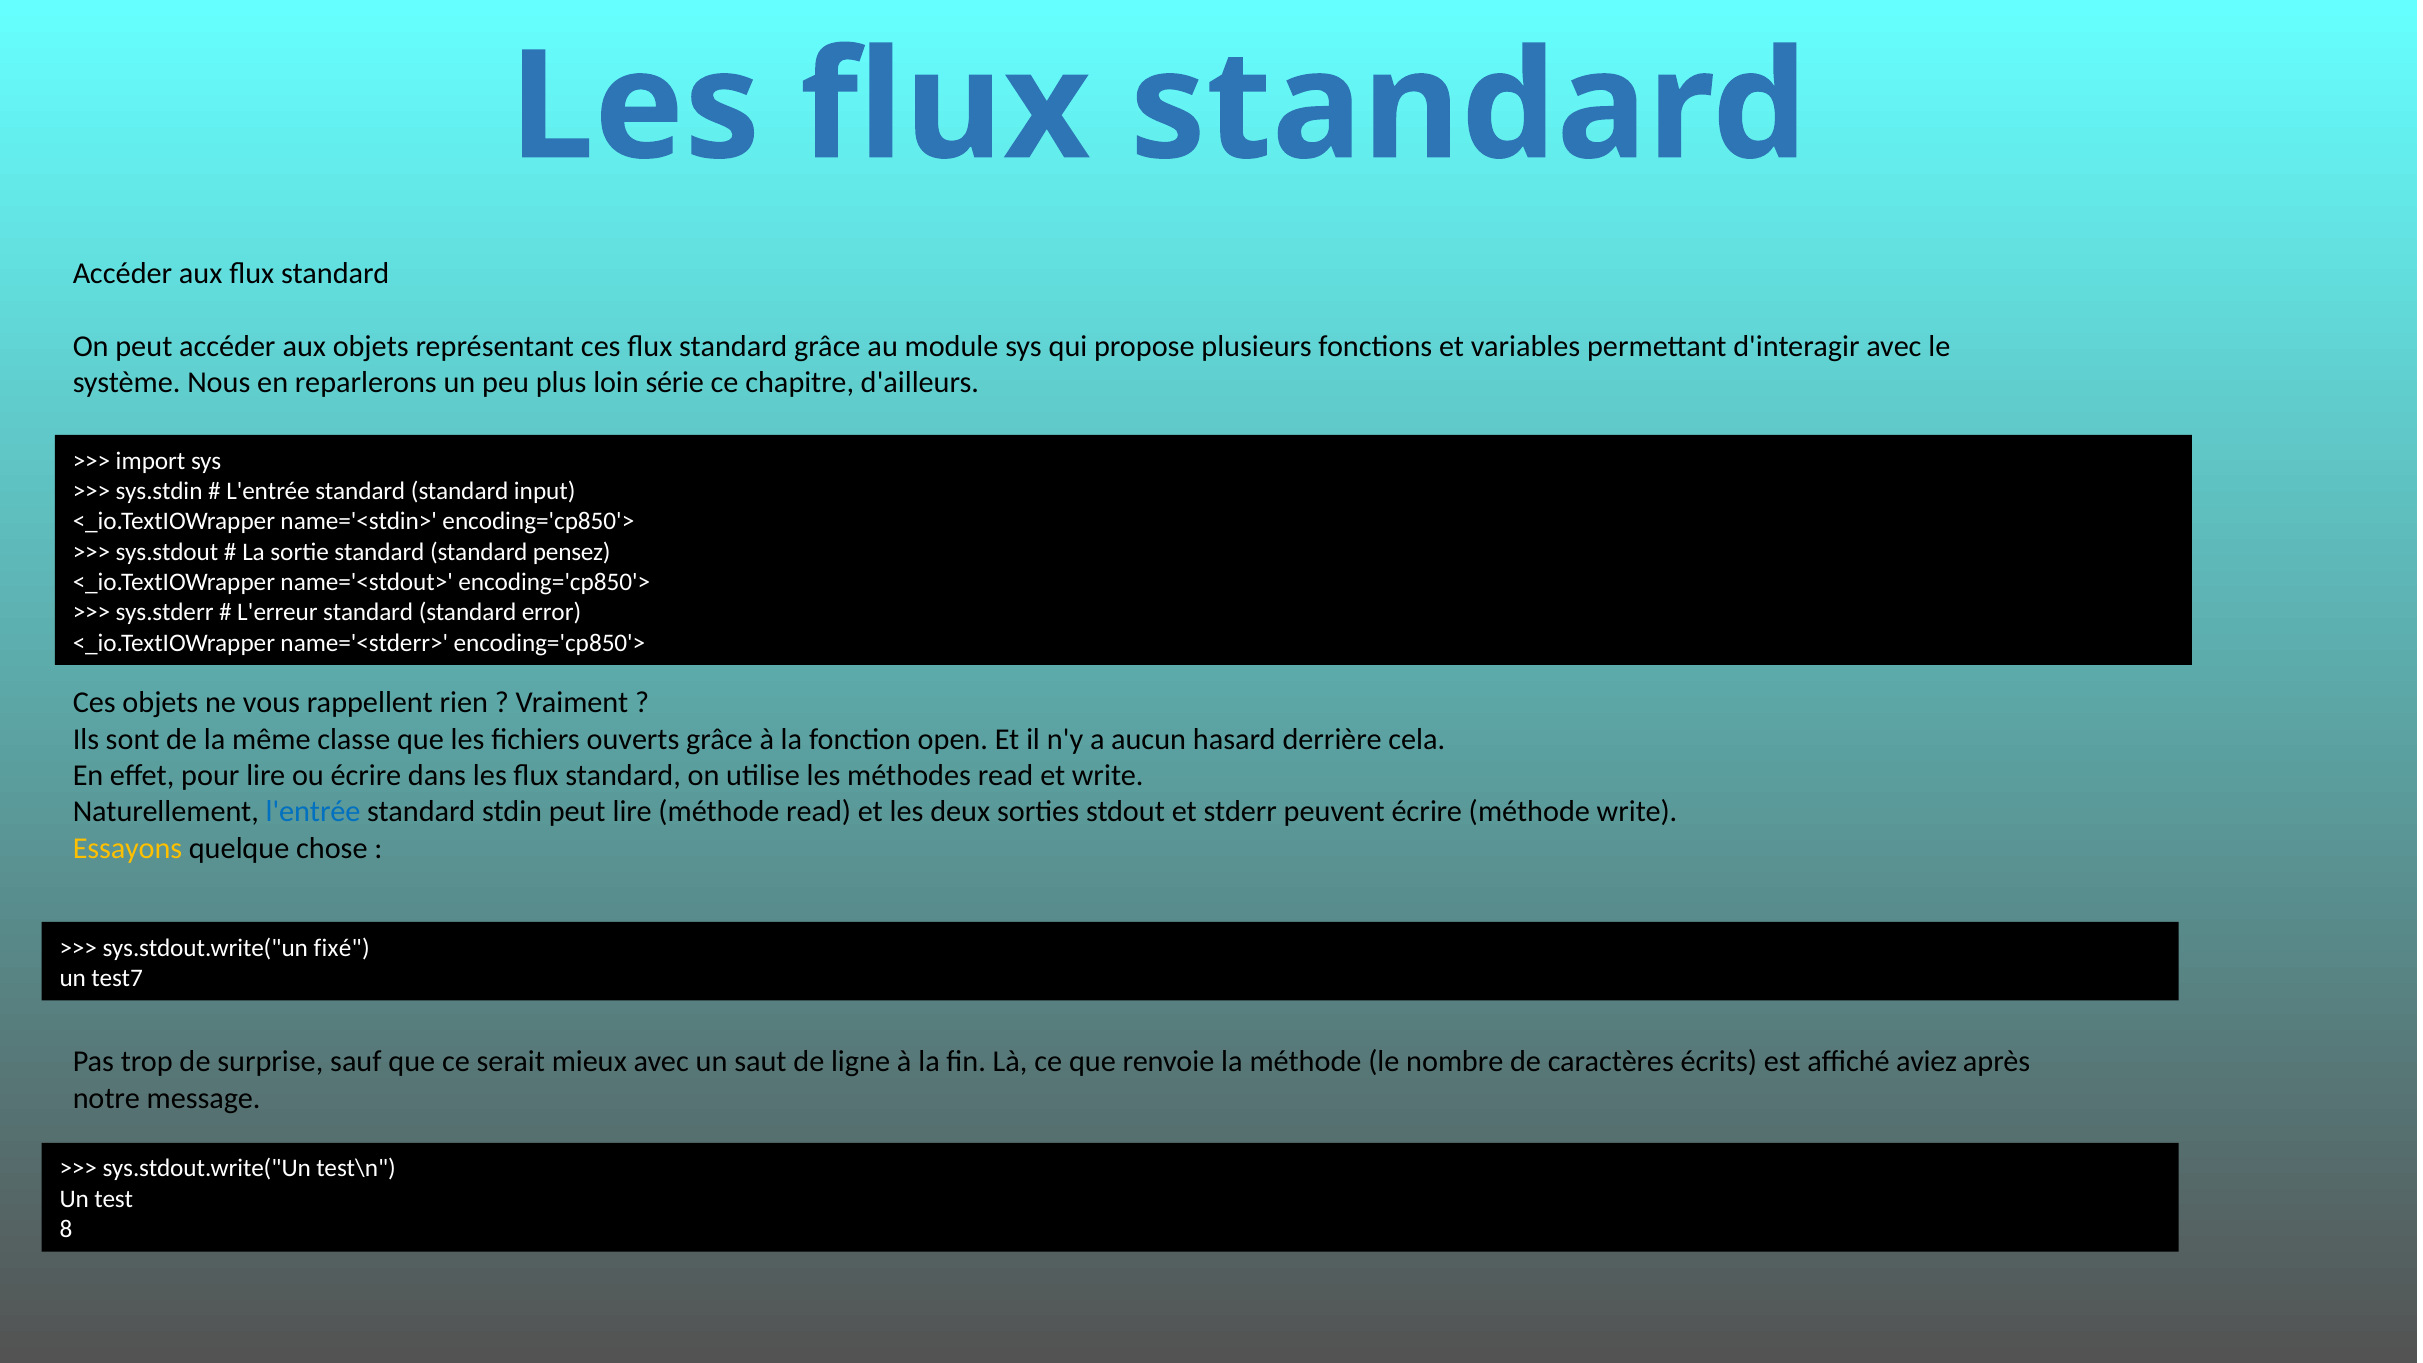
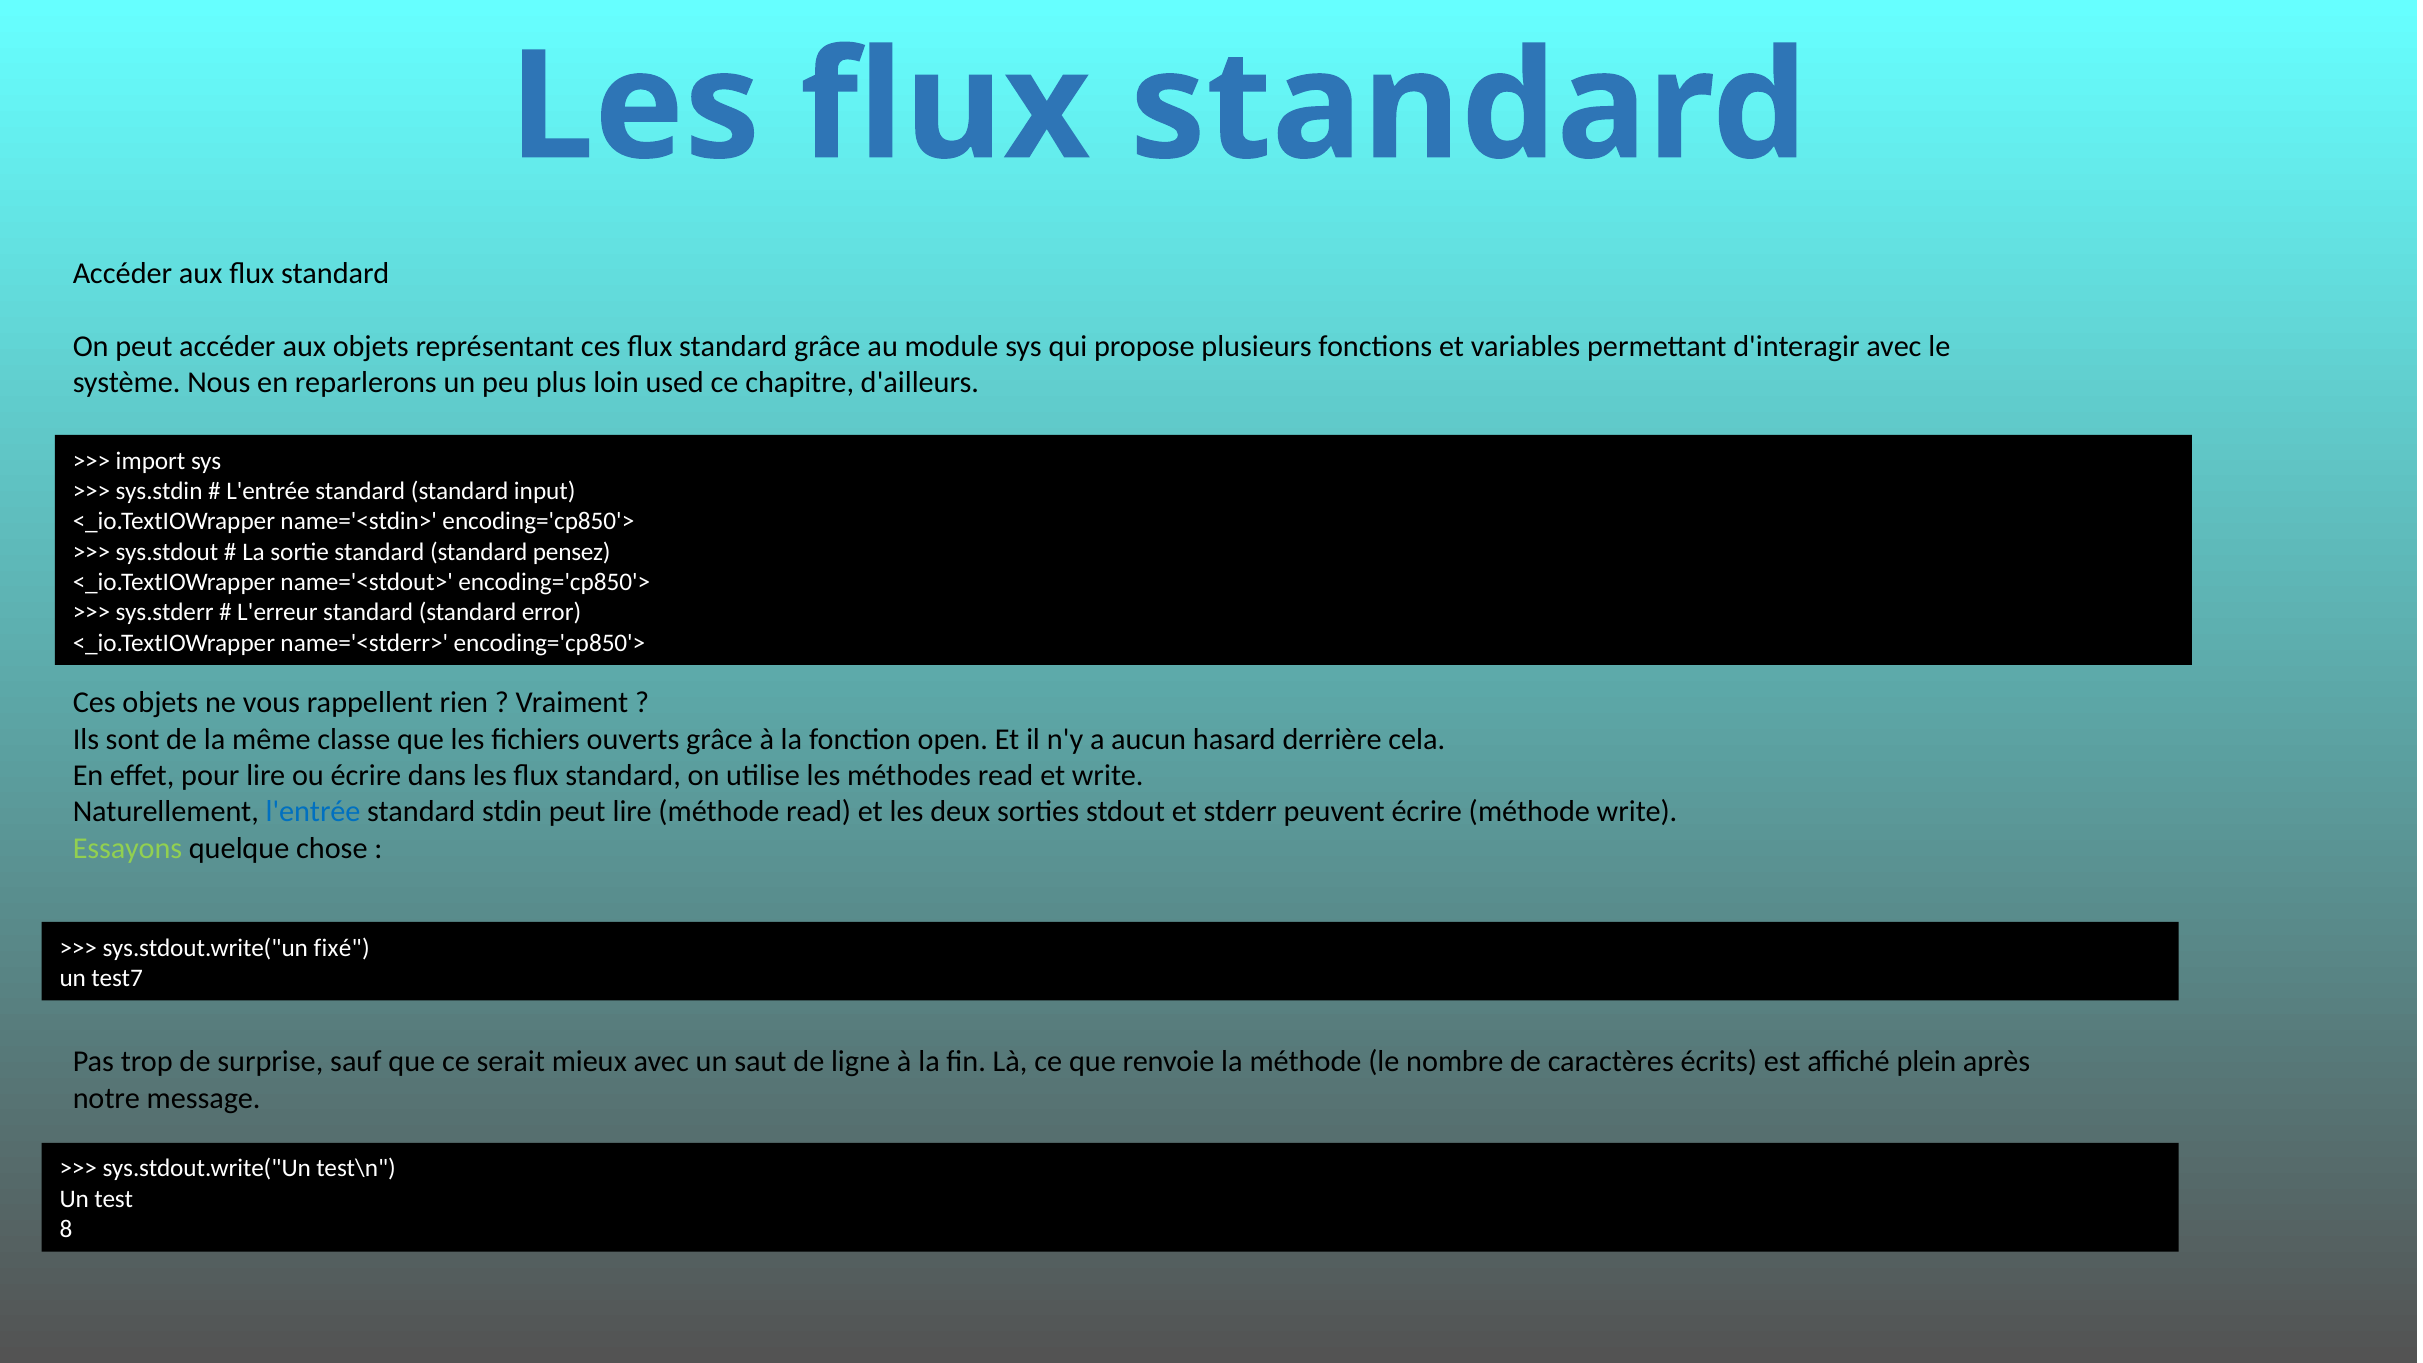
série: série -> used (675, 383)
Essayons colour: yellow -> light green (127, 848)
aviez: aviez -> plein (1927, 1062)
